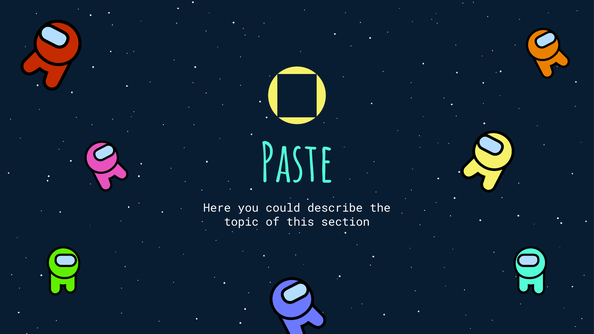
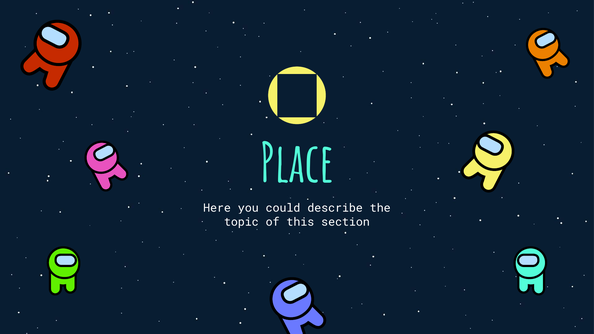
Paste: Paste -> Place (297, 164)
